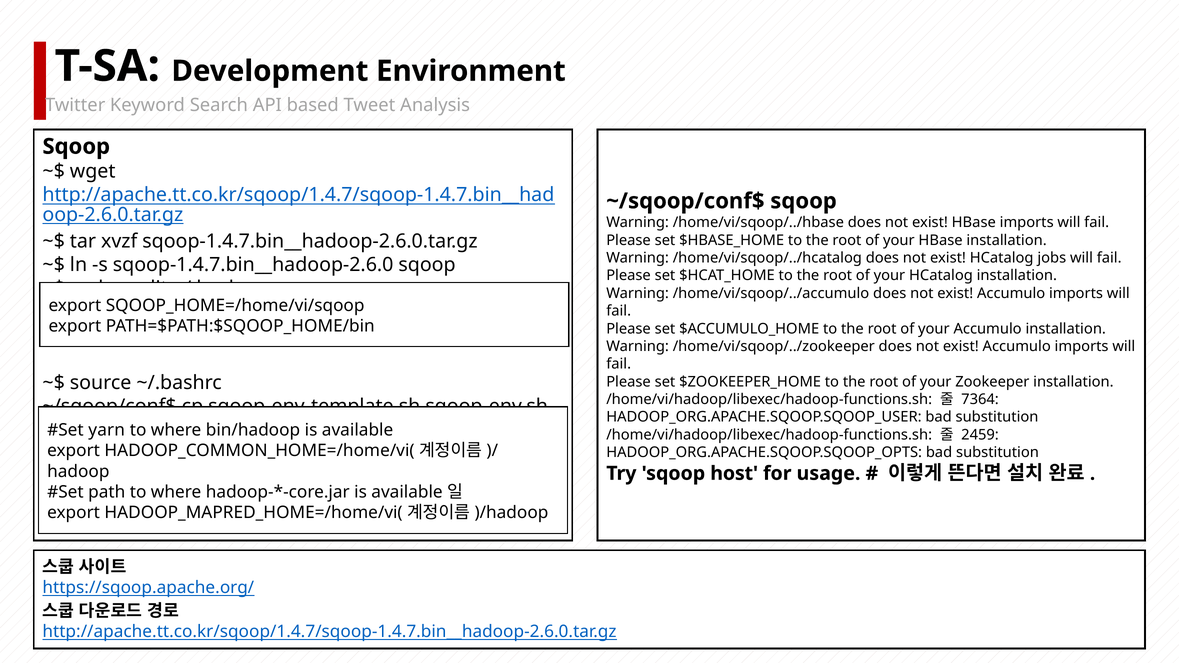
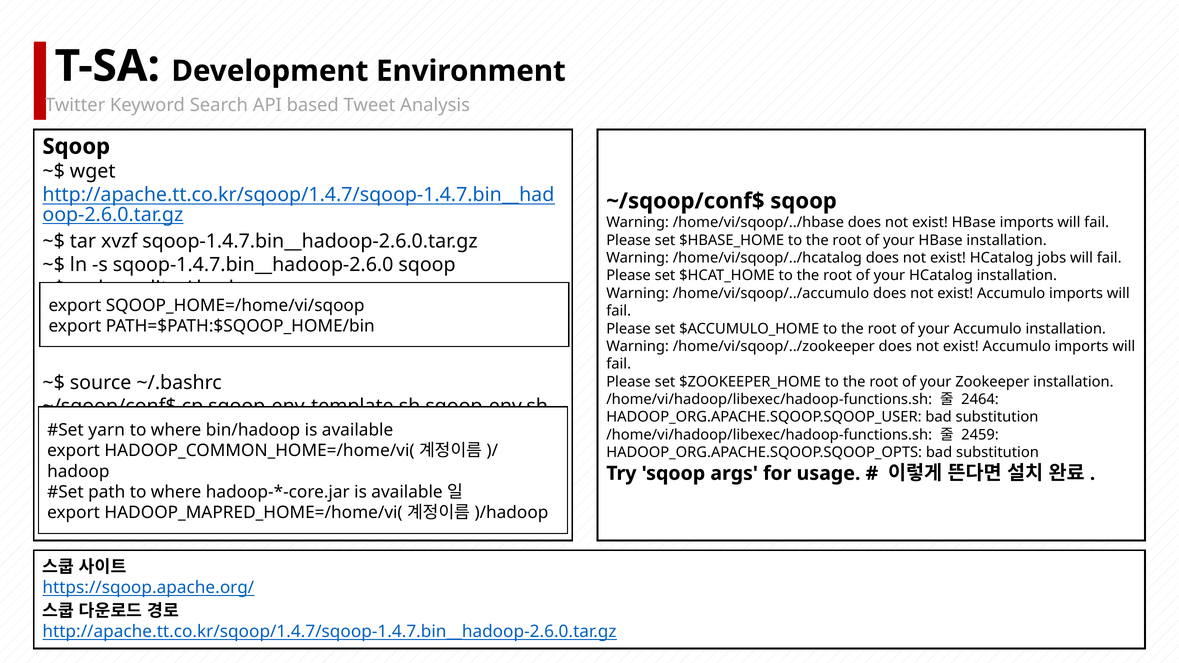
7364: 7364 -> 2464 (980, 399)
host: host -> args (734, 474)
